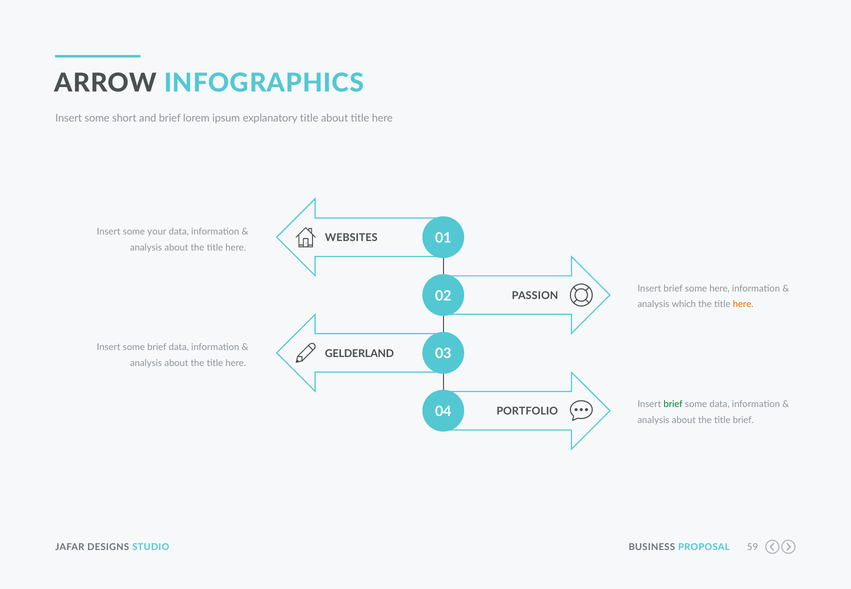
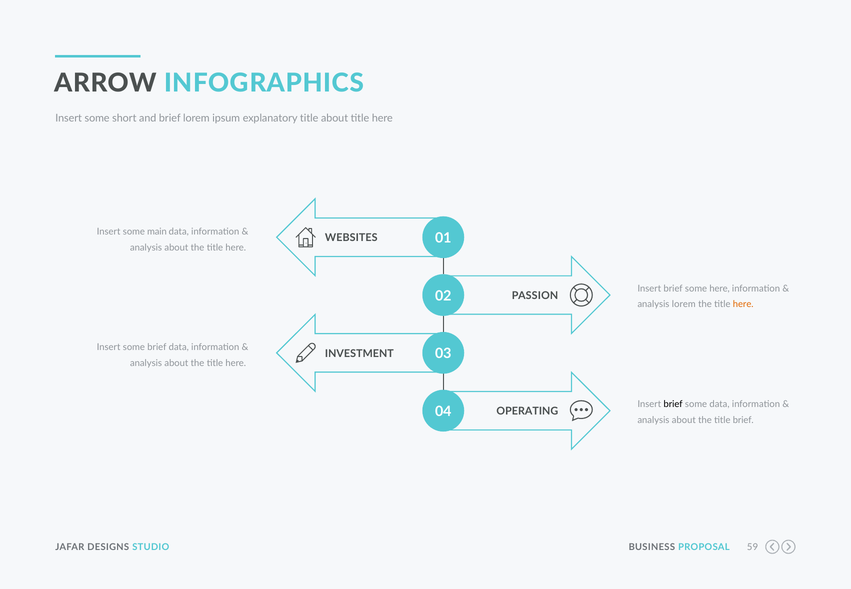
your: your -> main (157, 232)
analysis which: which -> lorem (684, 304)
GELDERLAND: GELDERLAND -> INVESTMENT (359, 354)
brief colour: green -> black (673, 404)
PORTFOLIO: PORTFOLIO -> OPERATING (527, 411)
